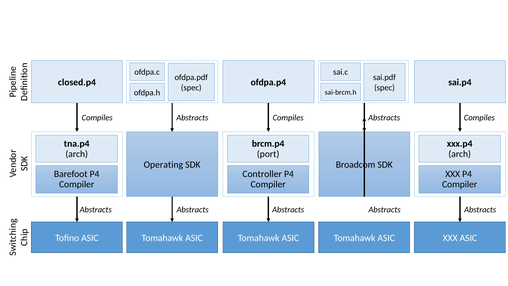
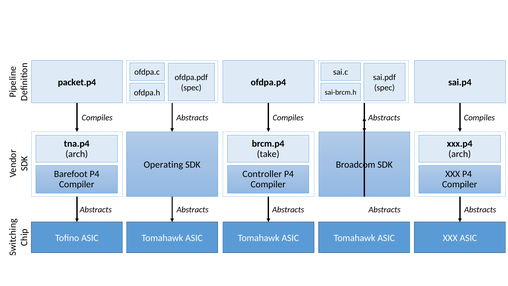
closed.p4: closed.p4 -> packet.p4 (77, 82)
port: port -> take (268, 154)
